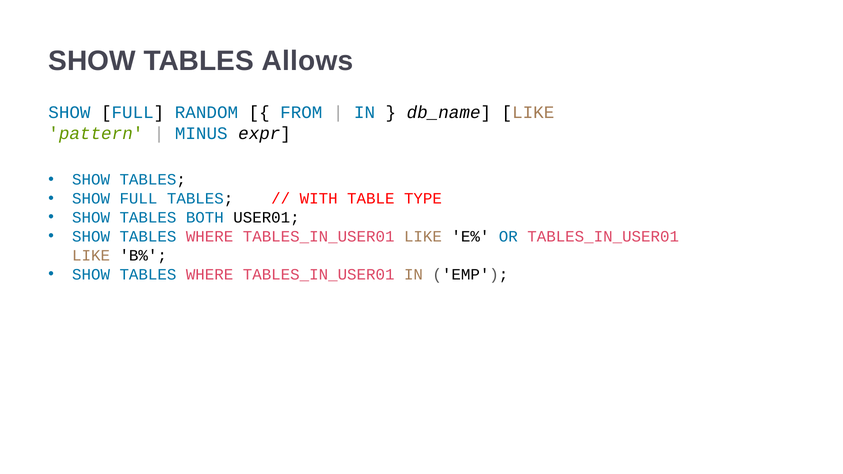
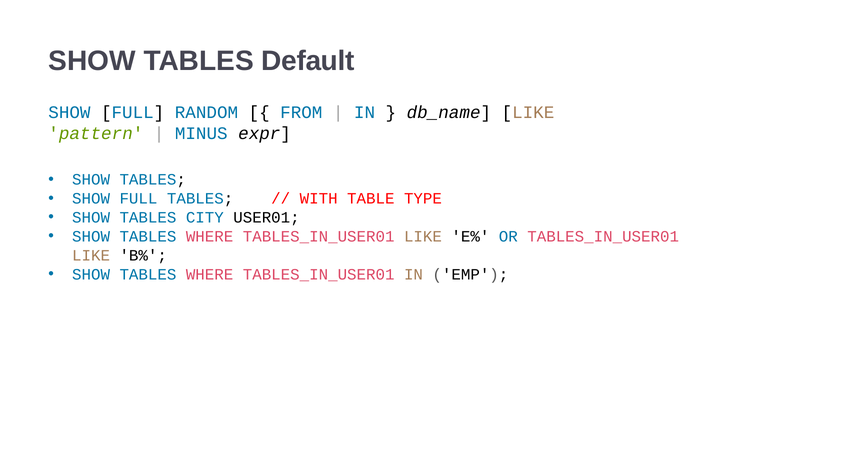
Allows: Allows -> Default (308, 61)
BOTH: BOTH -> CITY (205, 218)
